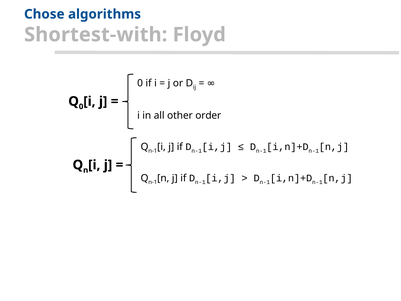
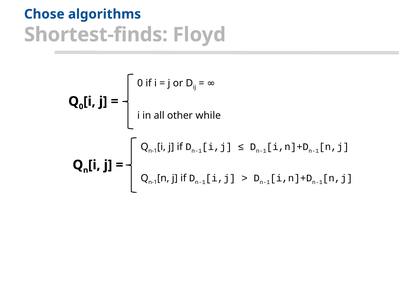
Shortest-with: Shortest-with -> Shortest-finds (96, 35)
order: order -> while (208, 115)
